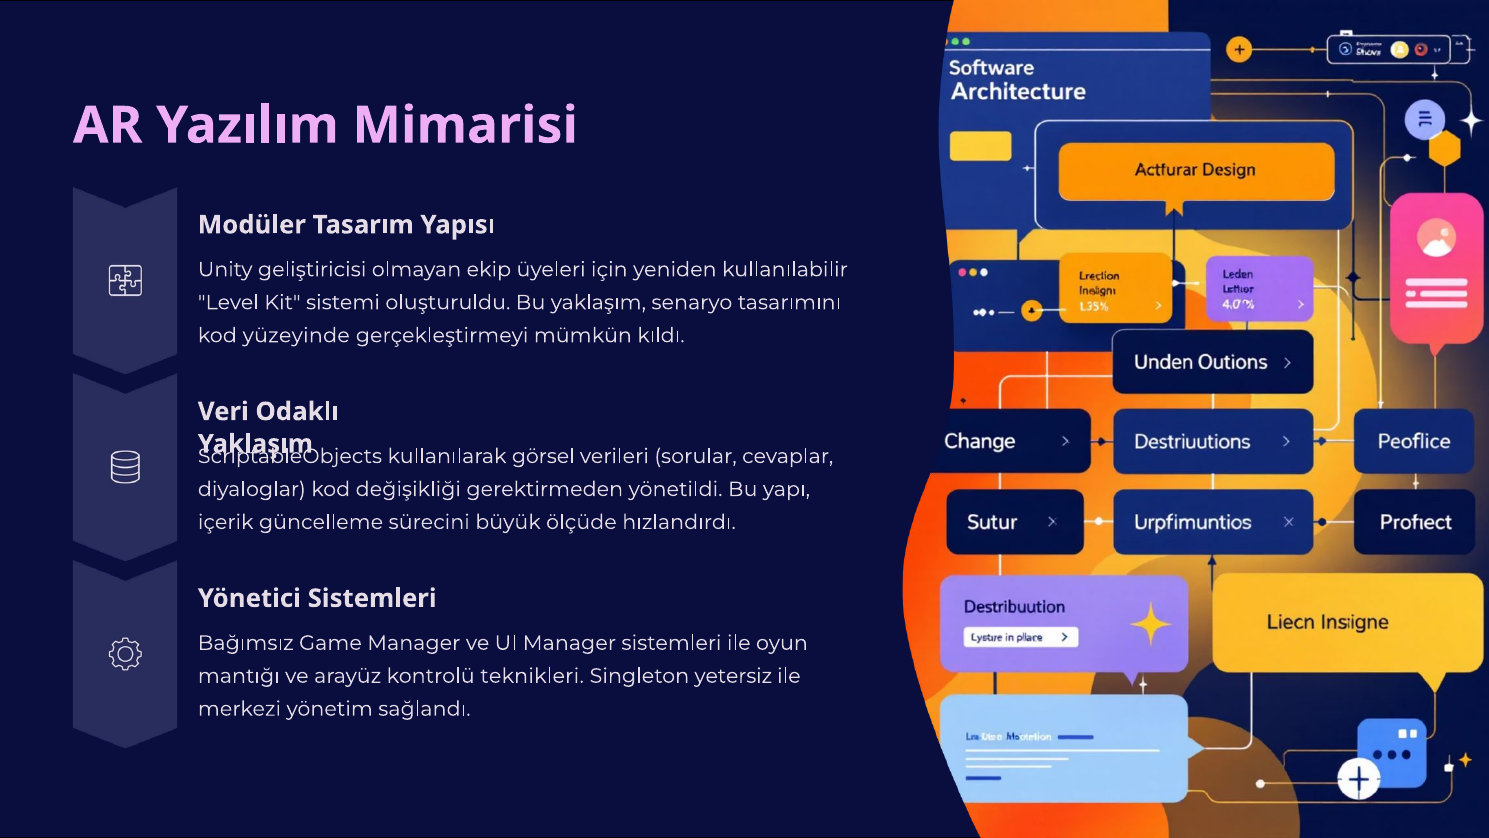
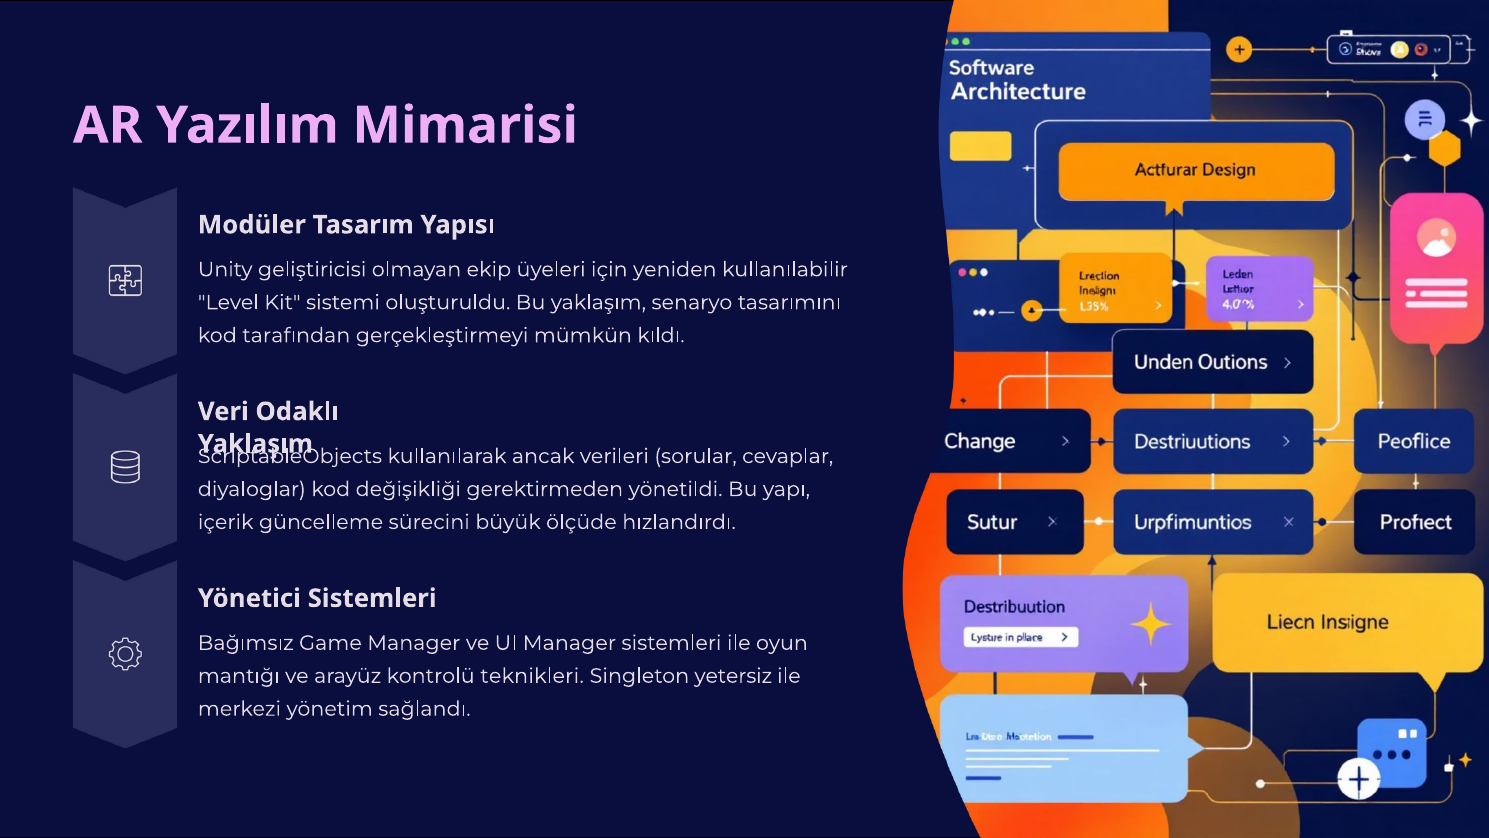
yüzeyinde: yüzeyinde -> tarafından (296, 335)
görsel: görsel -> ancak (543, 456)
